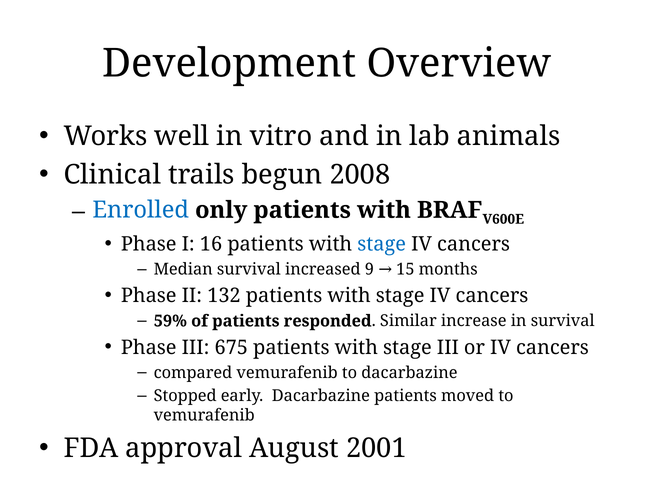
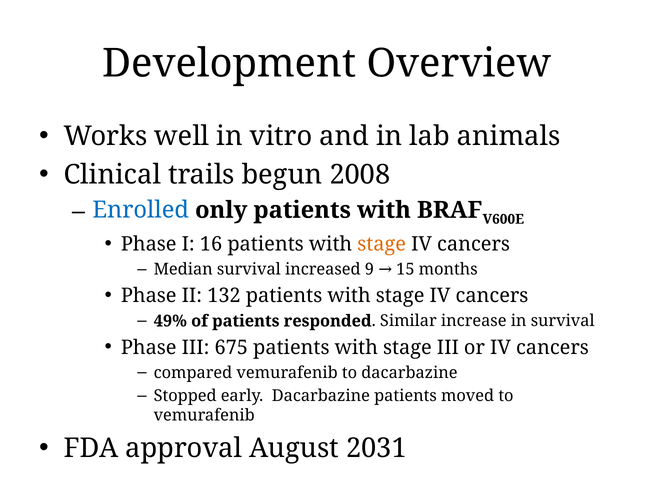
stage colour: blue -> orange (382, 244)
59%: 59% -> 49% (170, 321)
2001: 2001 -> 2031 (376, 448)
